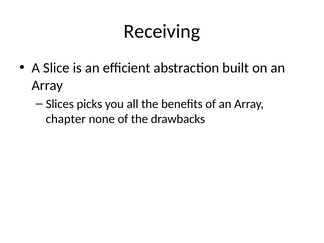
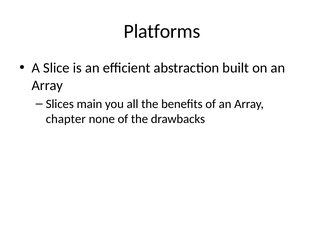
Receiving: Receiving -> Platforms (162, 31)
picks: picks -> main (89, 104)
